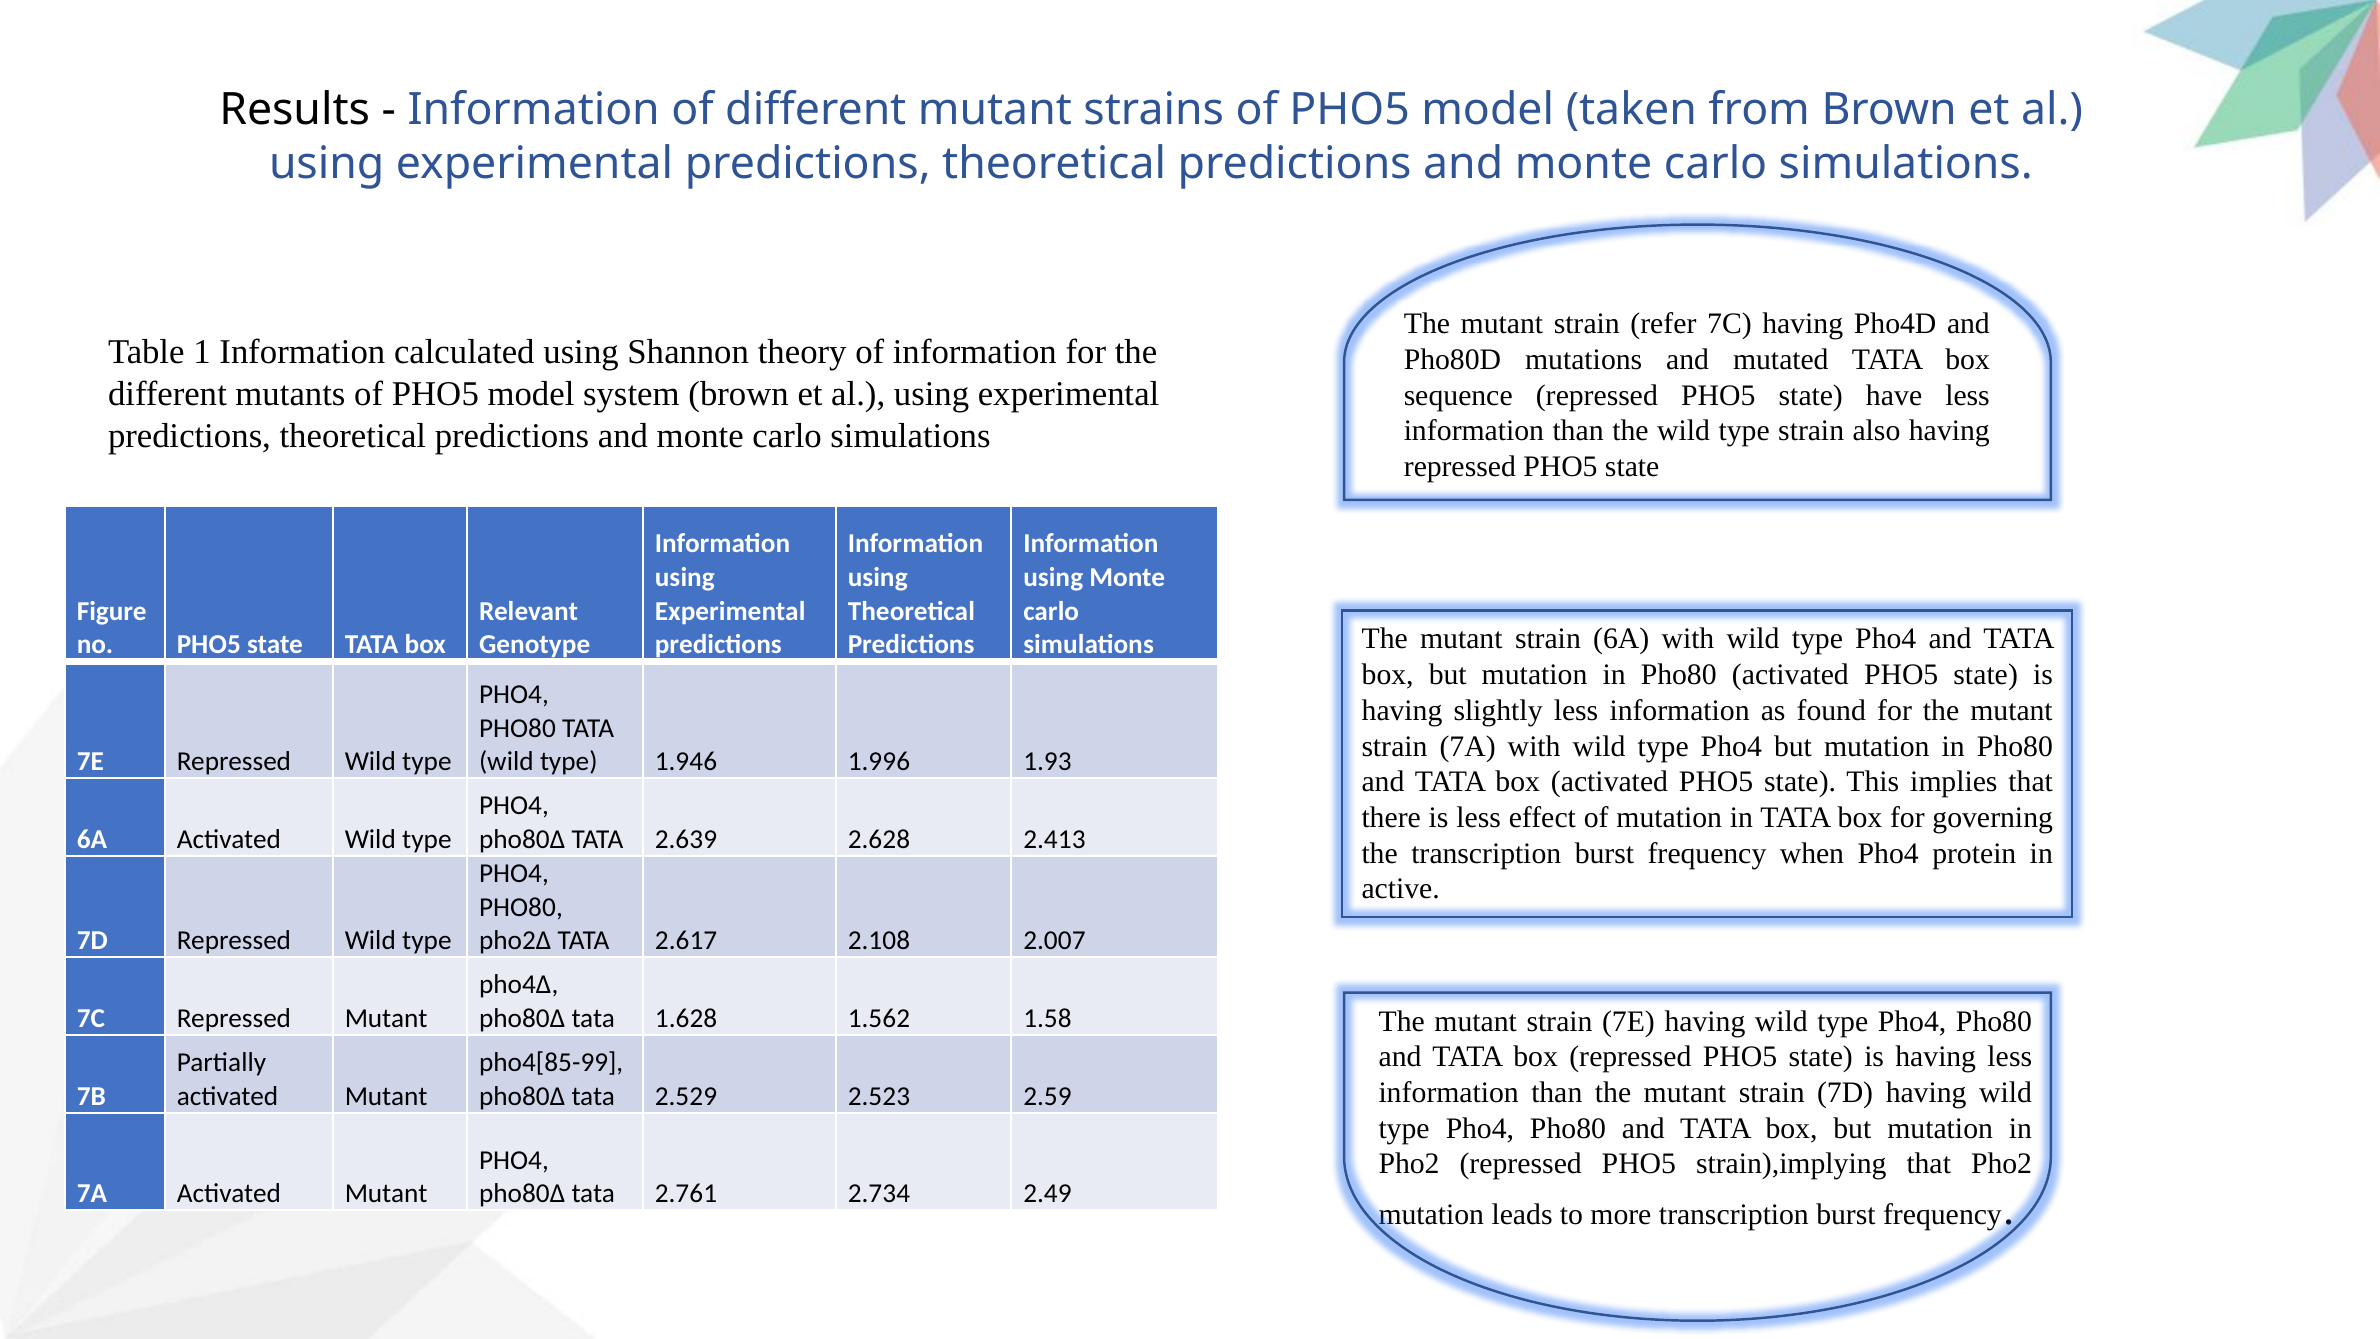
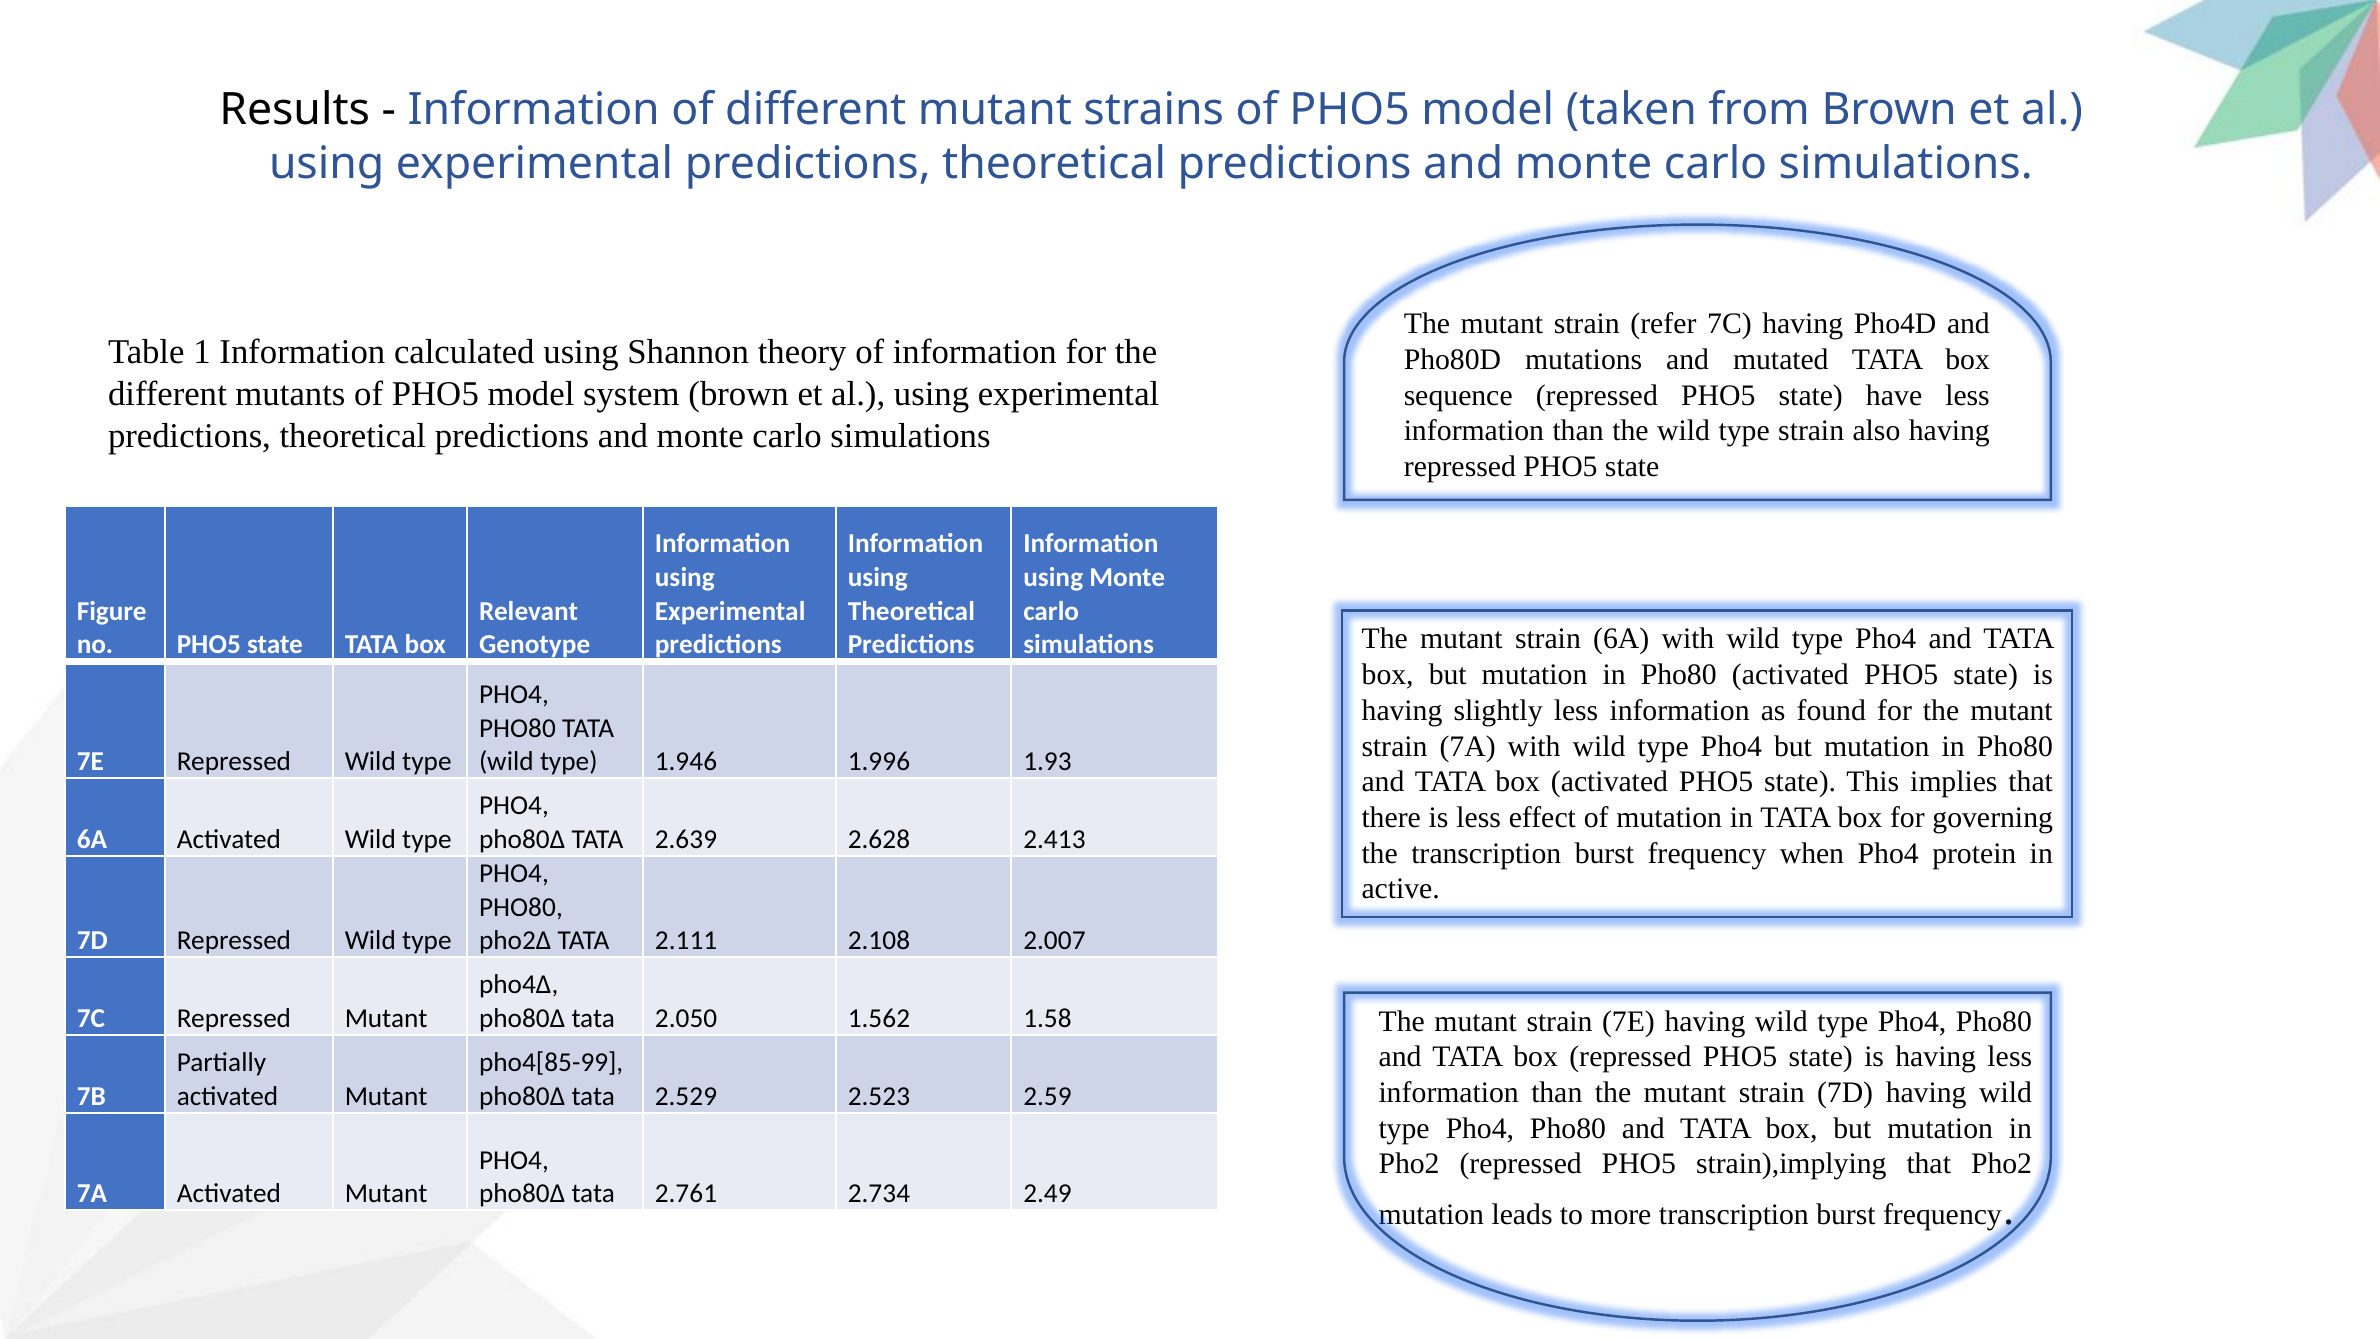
2.617: 2.617 -> 2.111 (686, 941)
1.628: 1.628 -> 2.050 (686, 1018)
